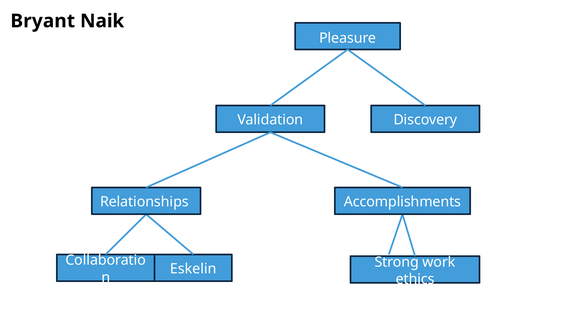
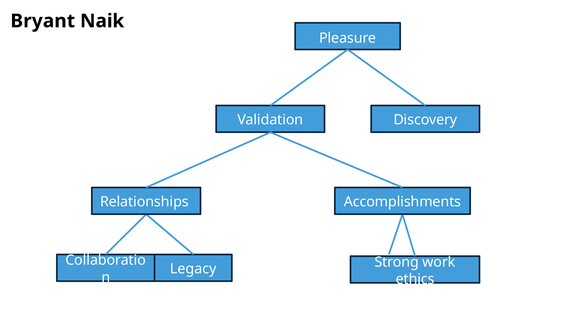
Eskelin: Eskelin -> Legacy (193, 269)
